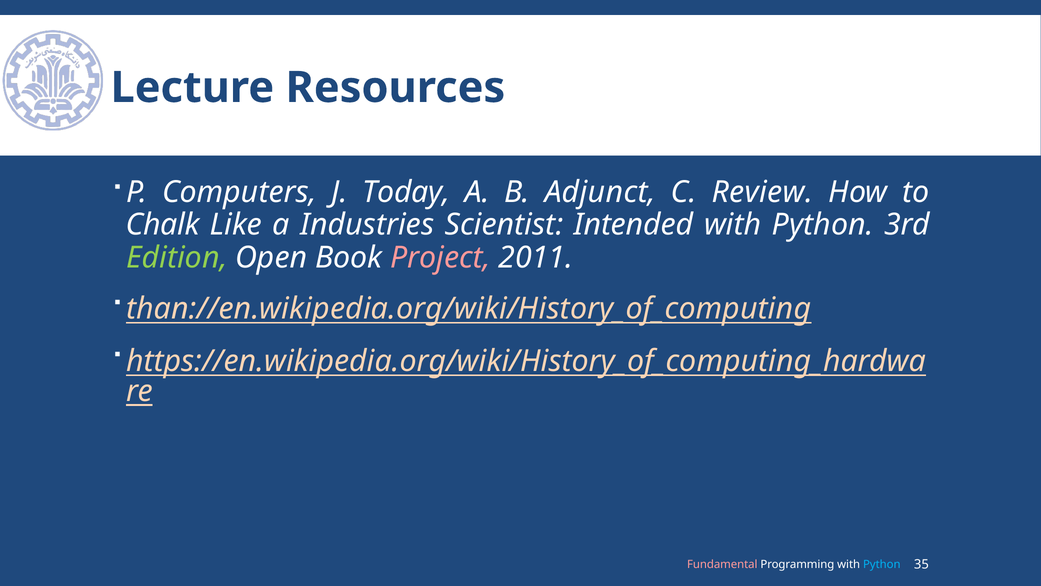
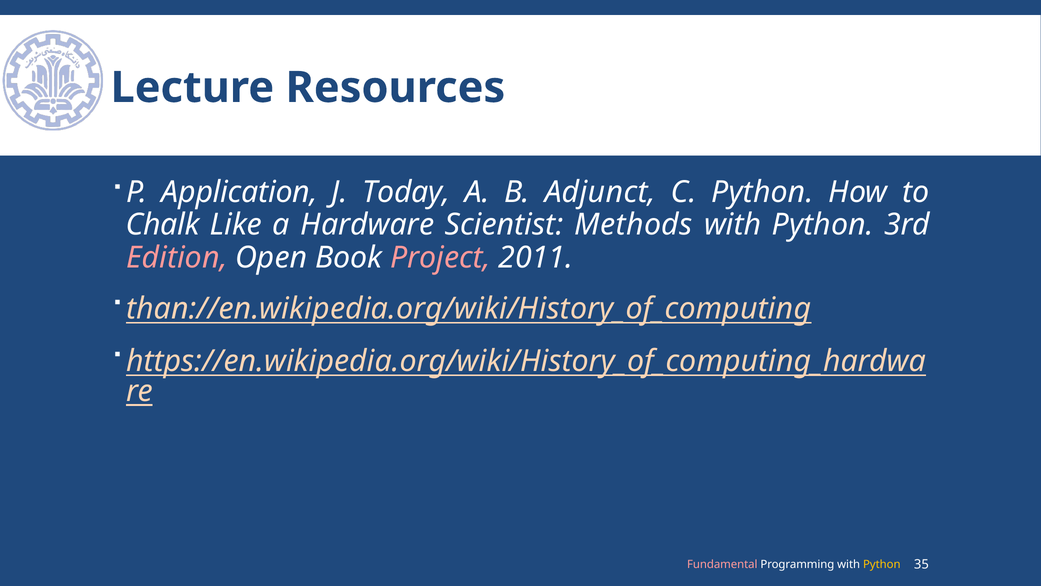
Computers: Computers -> Application (239, 192)
C Review: Review -> Python (762, 192)
Industries: Industries -> Hardware (367, 225)
Intended: Intended -> Methods (633, 225)
Edition colour: light green -> pink (177, 257)
Python colour: light blue -> yellow (882, 564)
